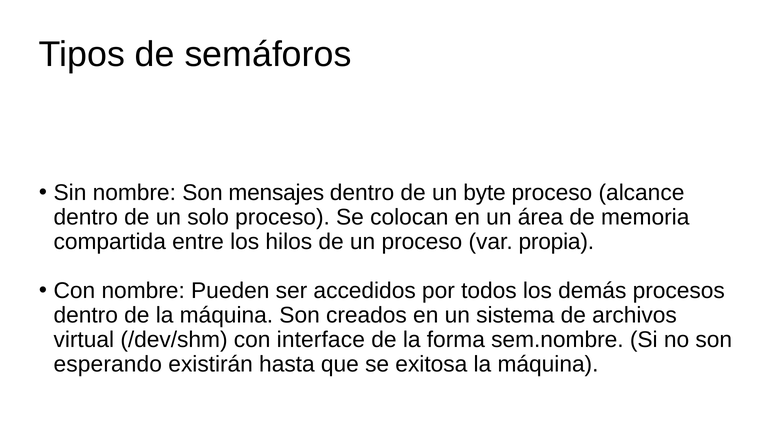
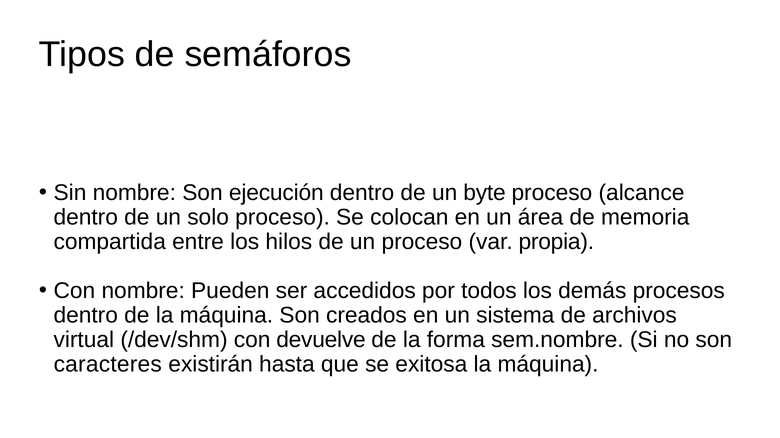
mensajes: mensajes -> ejecución (276, 193)
interface: interface -> devuelve (321, 340)
esperando: esperando -> caracteres (108, 365)
